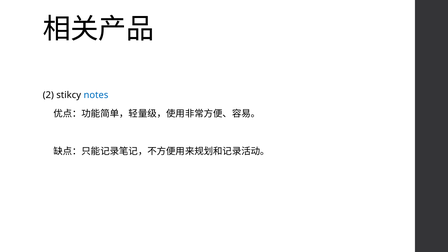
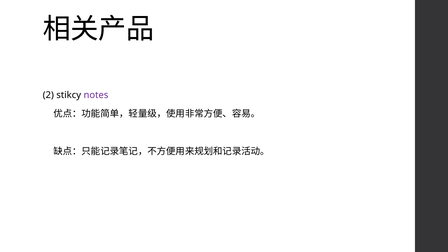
notes colour: blue -> purple (96, 95)
